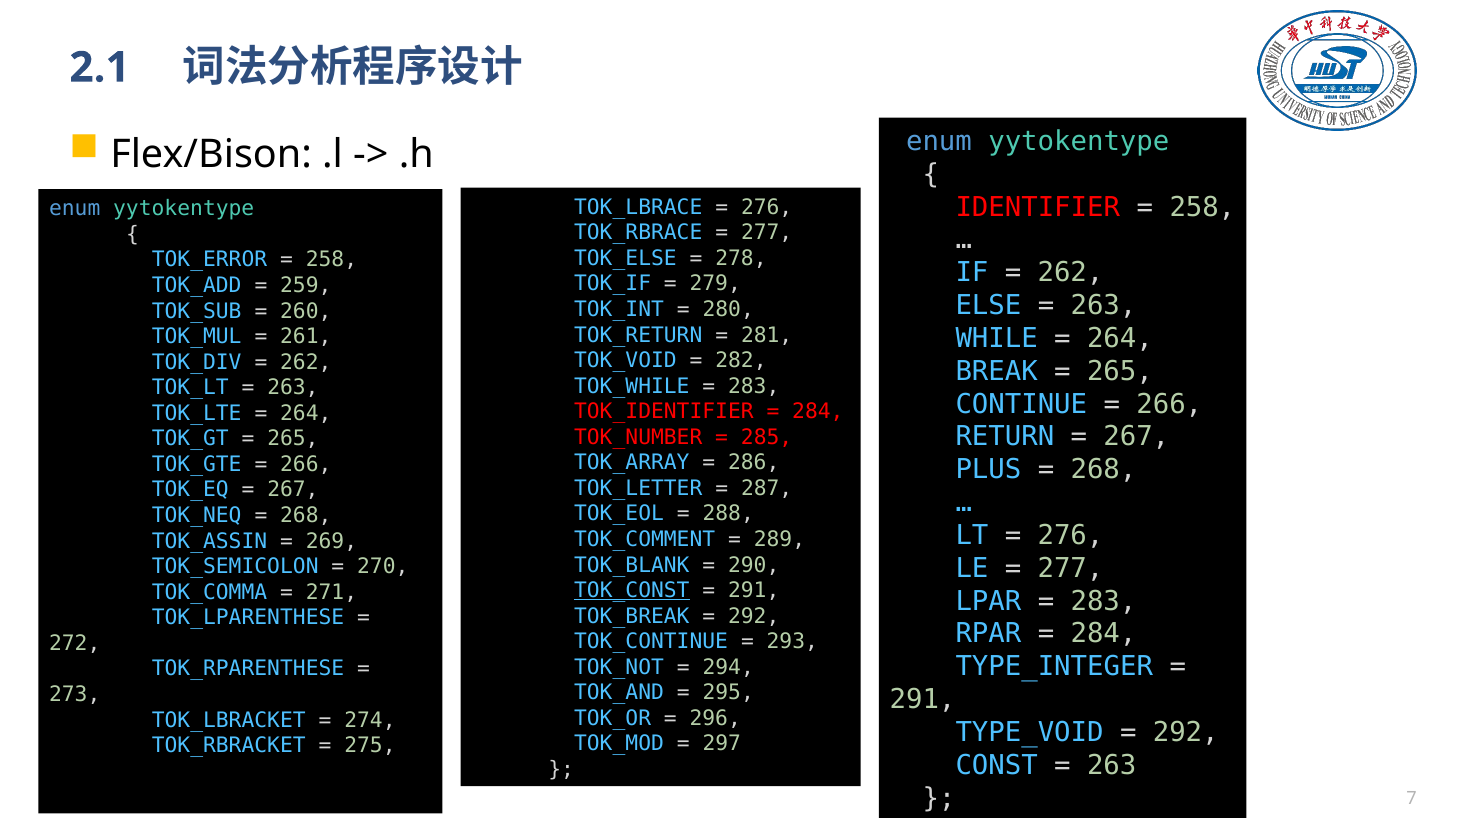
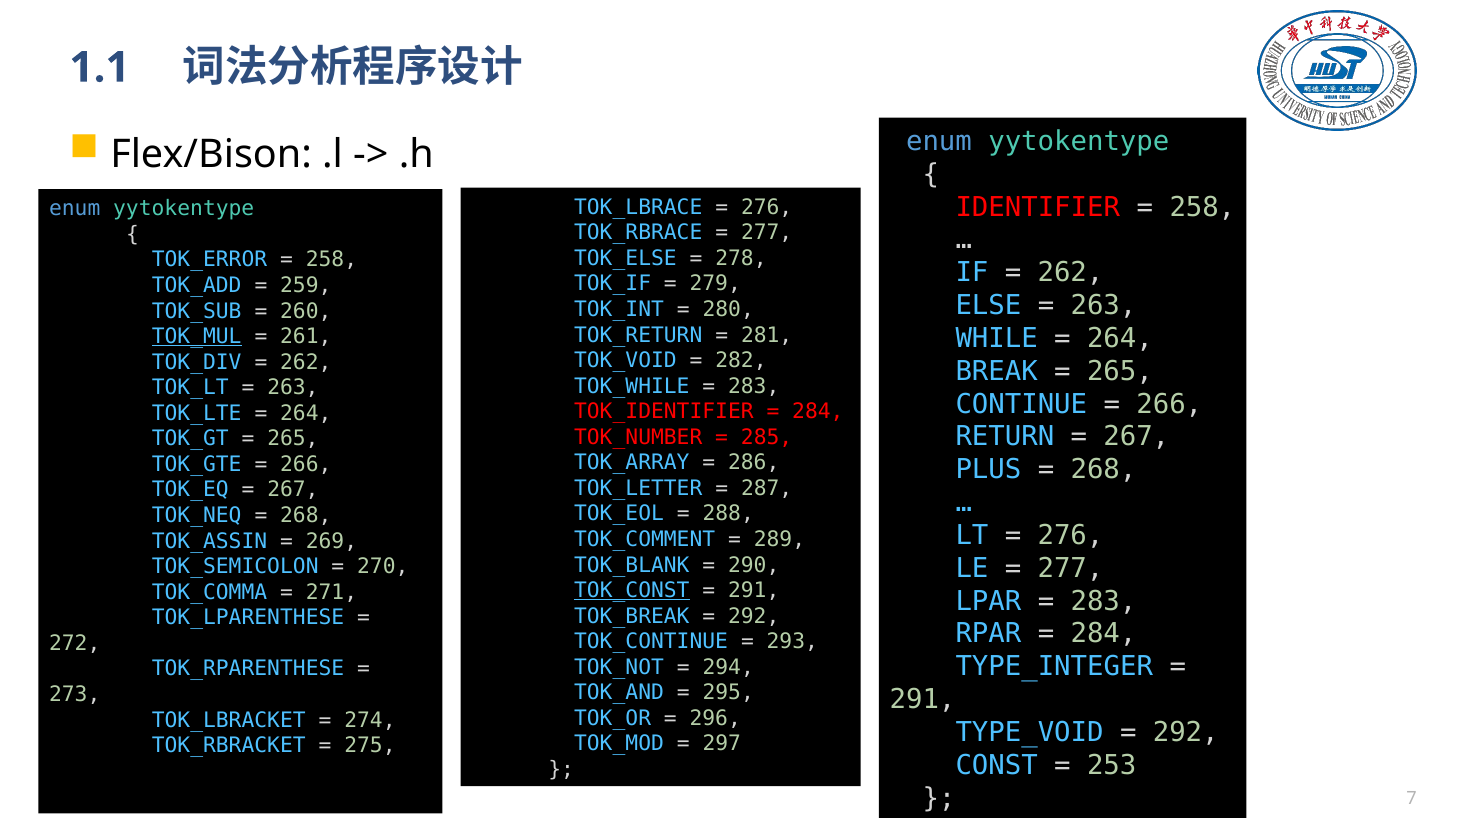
2.1: 2.1 -> 1.1 (100, 68)
TOK_MUL underline: none -> present (197, 336)
263: 263 -> 253 (1112, 765)
